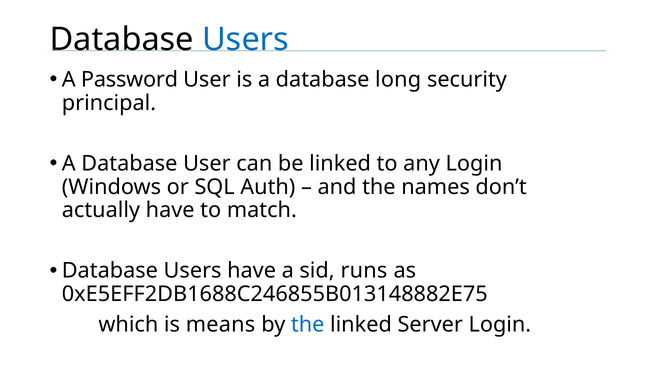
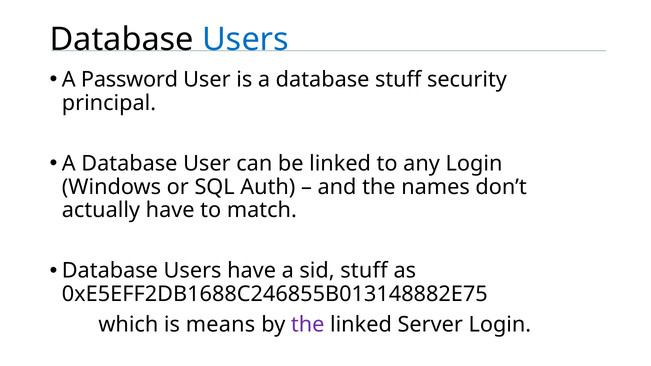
database long: long -> stuff (398, 80)
sid runs: runs -> stuff (364, 271)
the colour: blue -> purple (308, 325)
